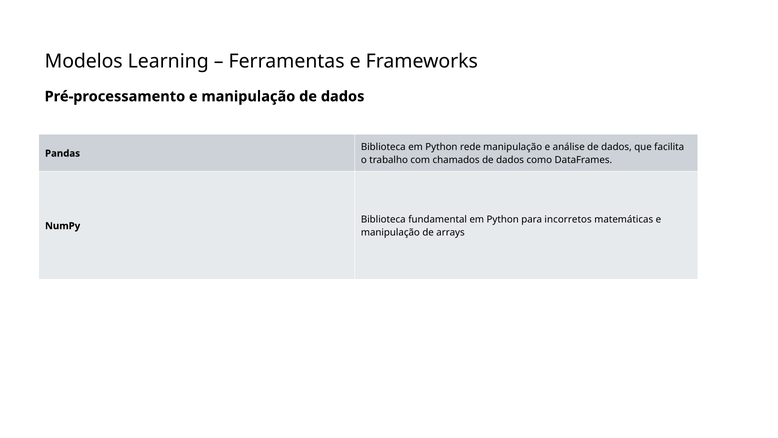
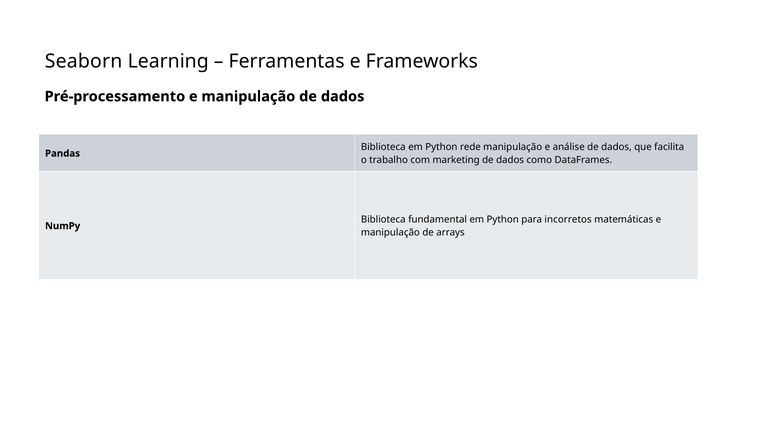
Modelos: Modelos -> Seaborn (84, 61)
chamados: chamados -> marketing (456, 160)
